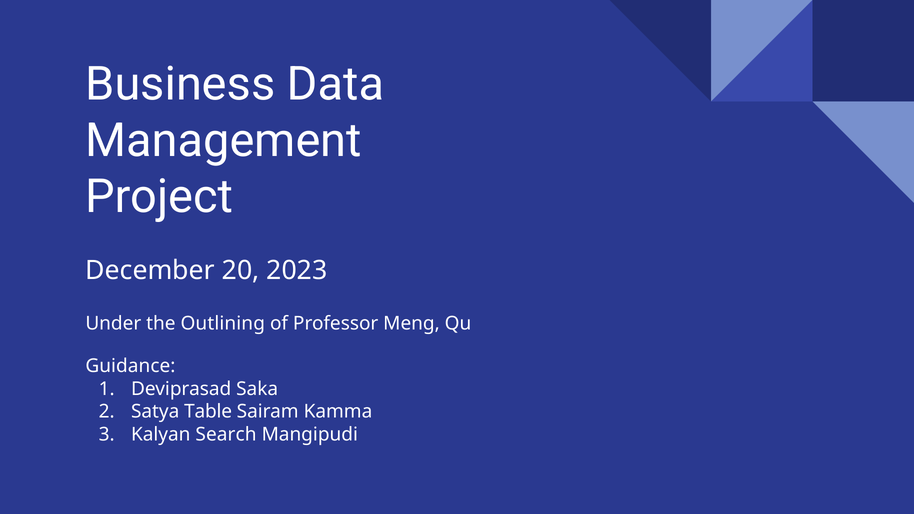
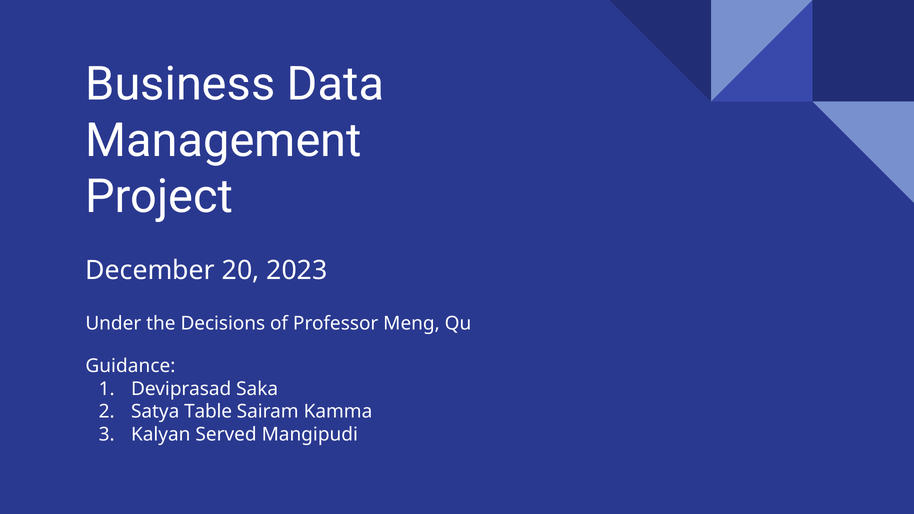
Outlining: Outlining -> Decisions (223, 323)
Search: Search -> Served (226, 435)
